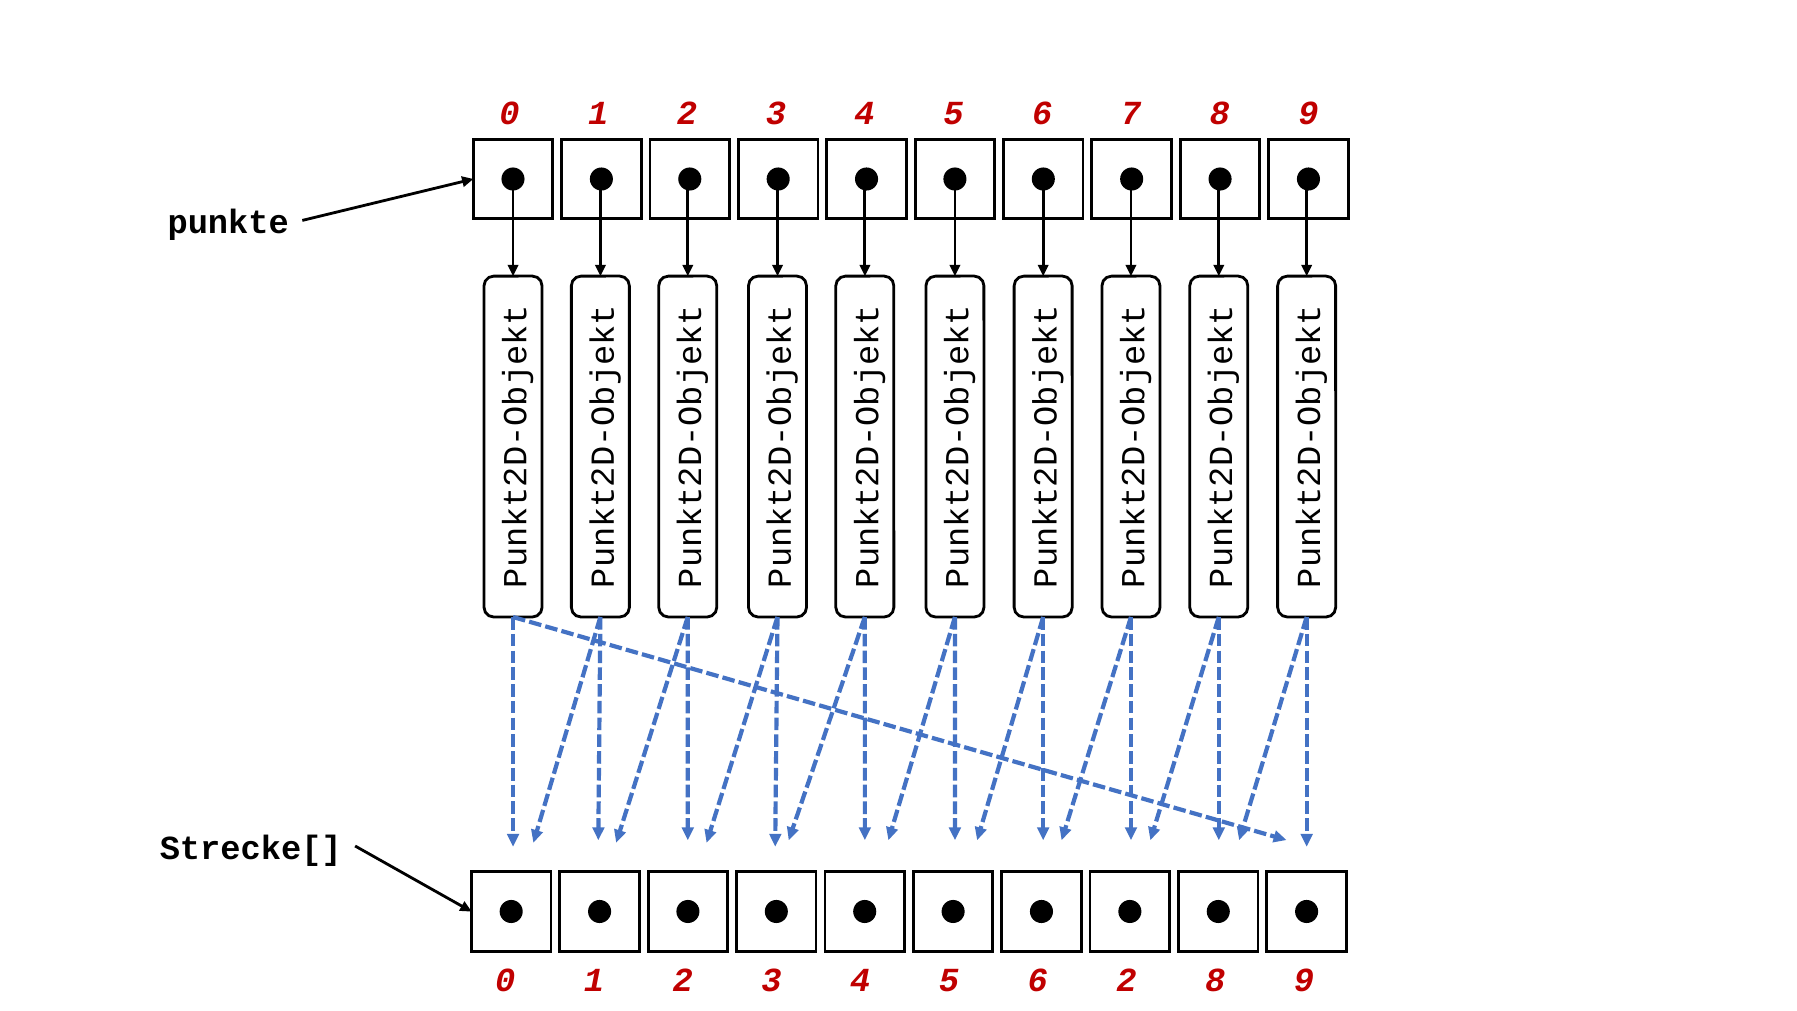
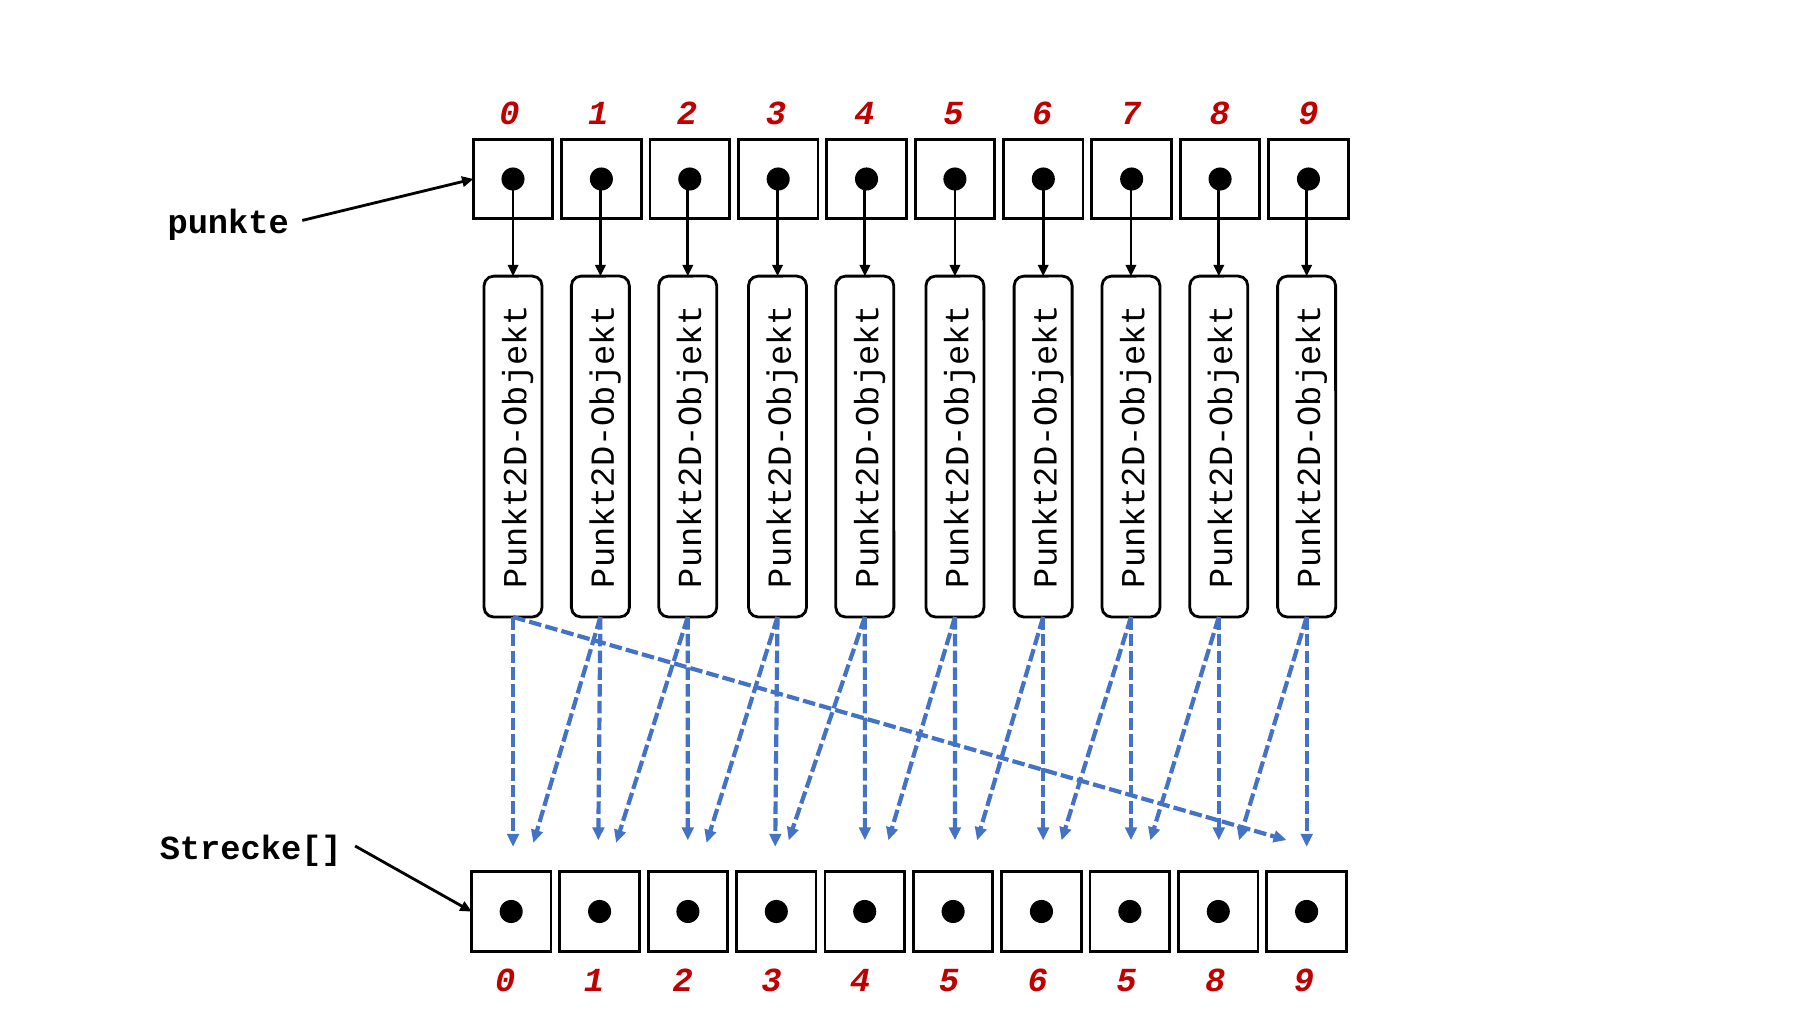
6 2: 2 -> 5 (1127, 980)
